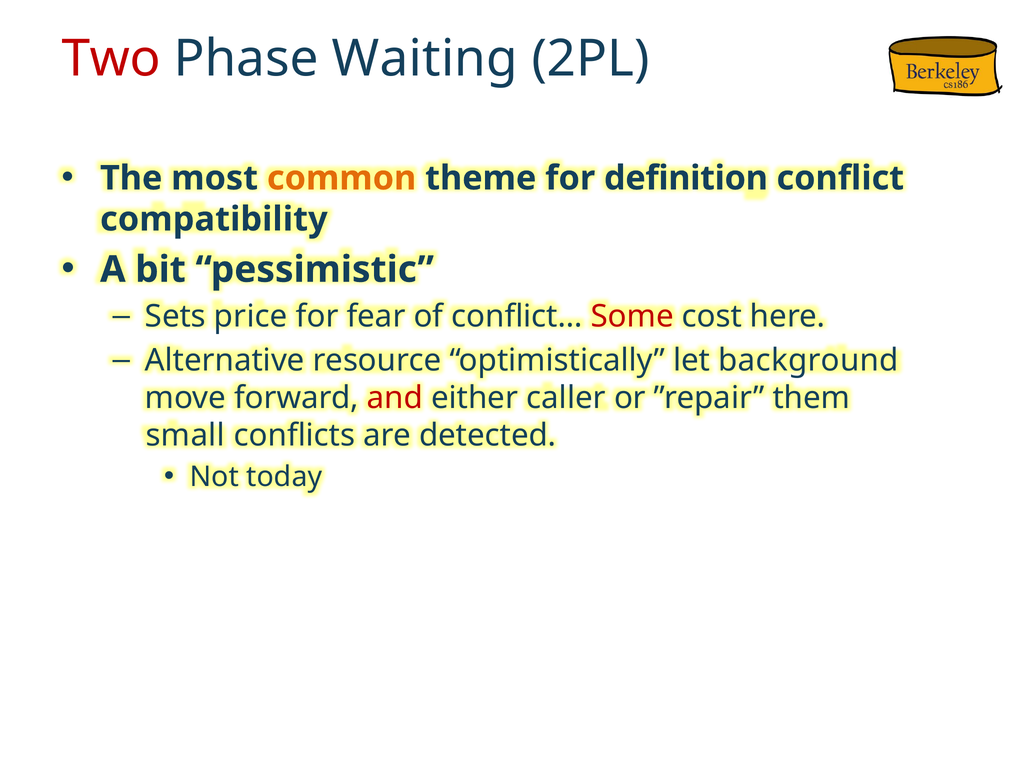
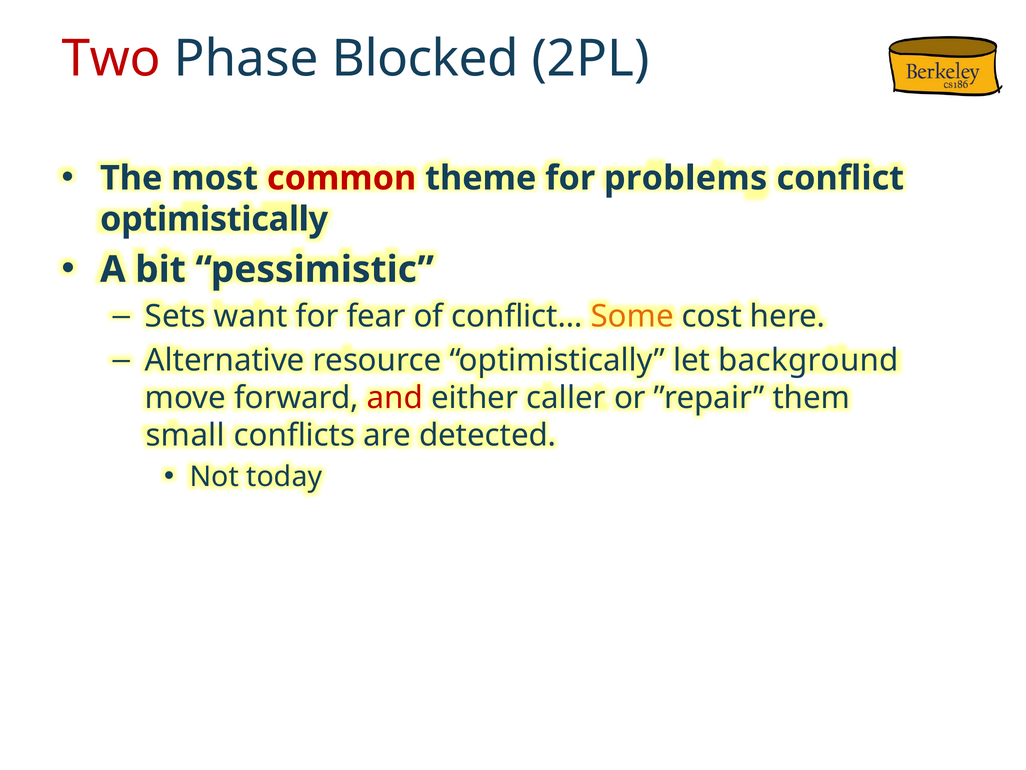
Waiting: Waiting -> Blocked (425, 59)
common colour: orange -> red (342, 178)
definition: definition -> problems (686, 178)
compatibility: compatibility -> optimistically (214, 219)
price: price -> want (251, 316)
Some colour: red -> orange (632, 316)
